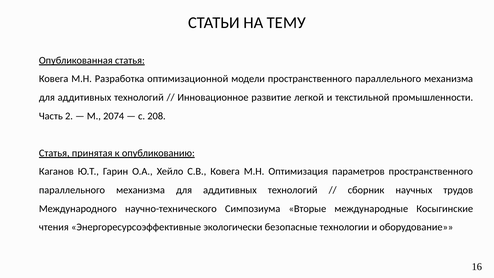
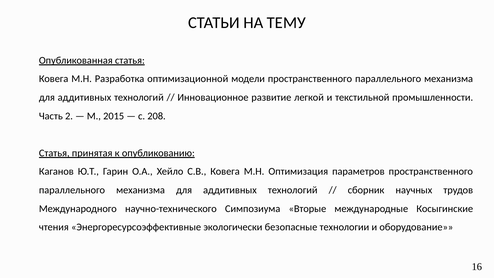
2074: 2074 -> 2015 (114, 116)
